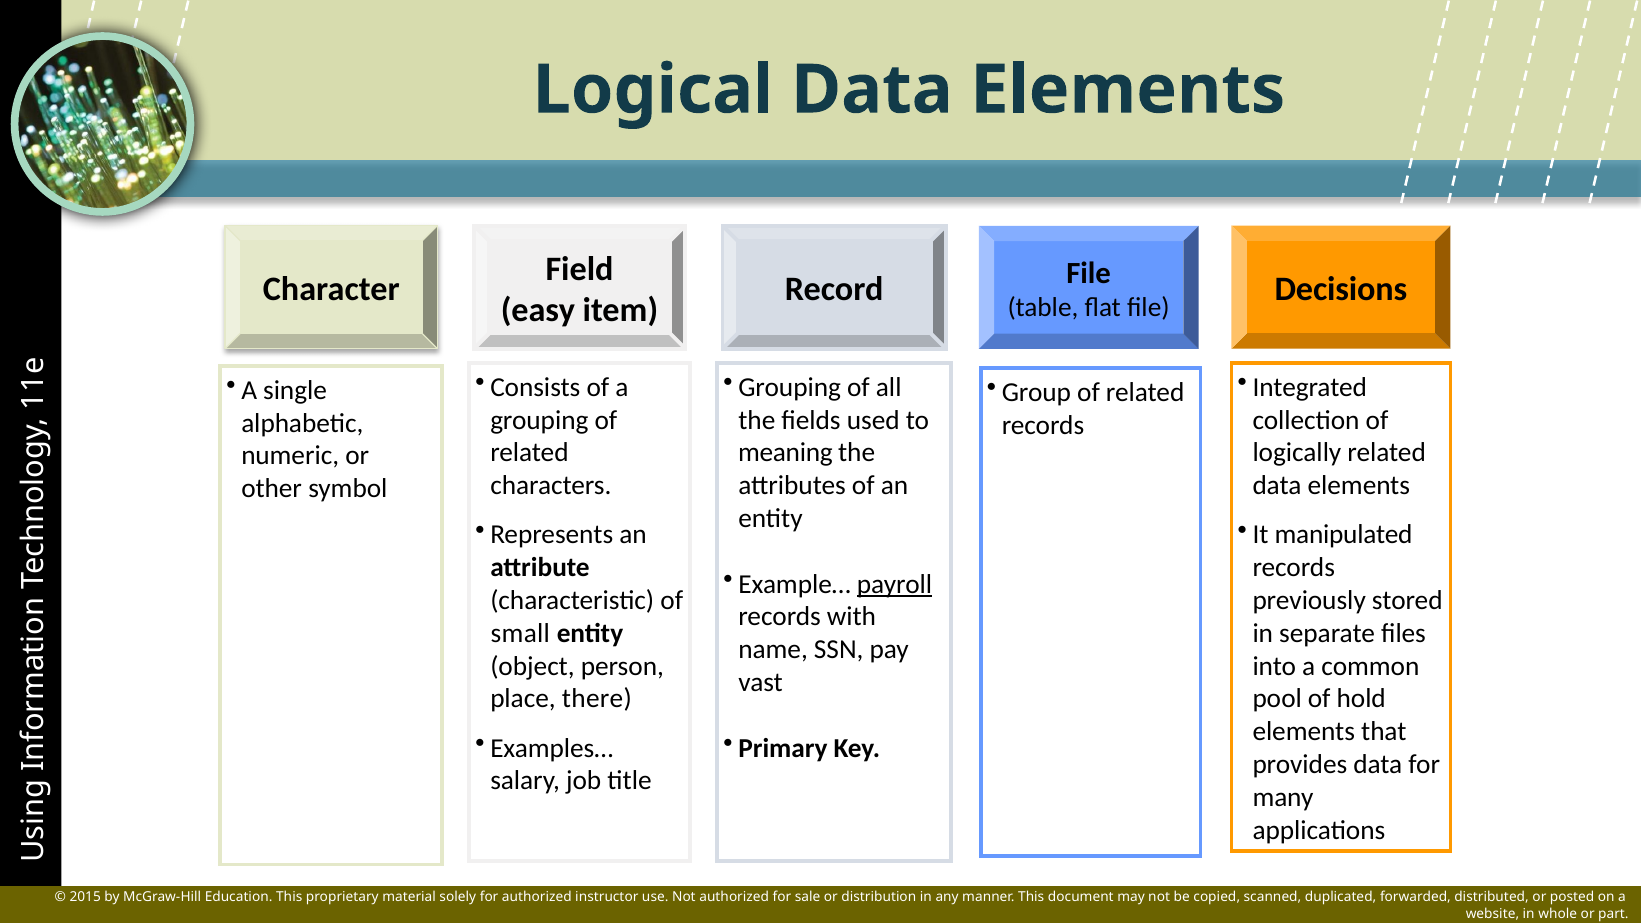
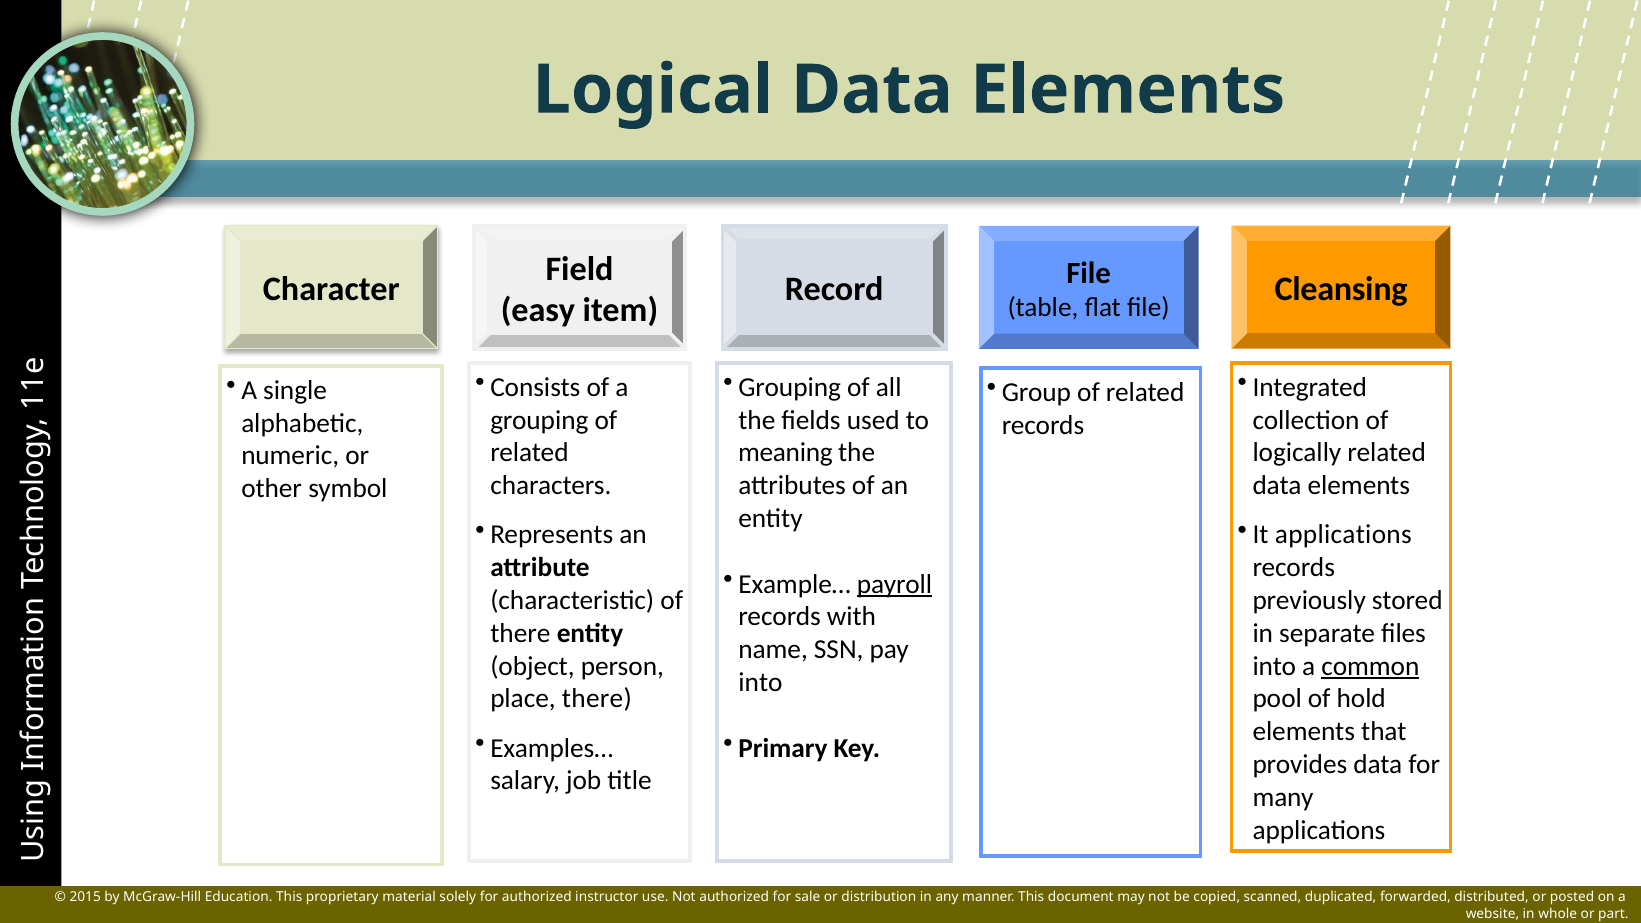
Decisions: Decisions -> Cleansing (1341, 290)
It manipulated: manipulated -> applications (1343, 535)
small: small -> there (520, 633)
common underline: none -> present (1370, 666)
vast: vast -> into (760, 682)
